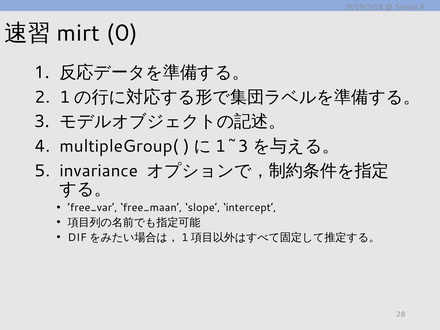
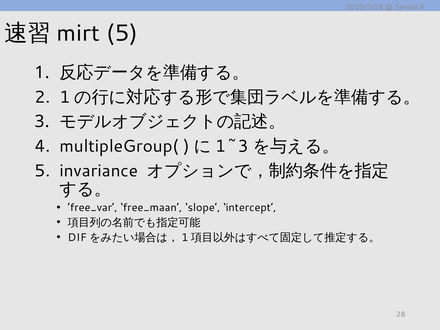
0: 0 -> 5 (122, 33)
